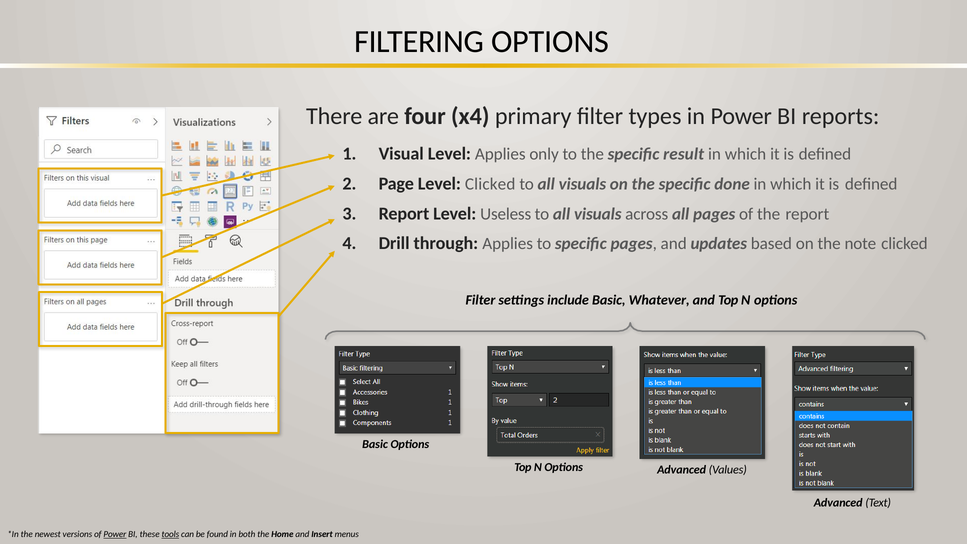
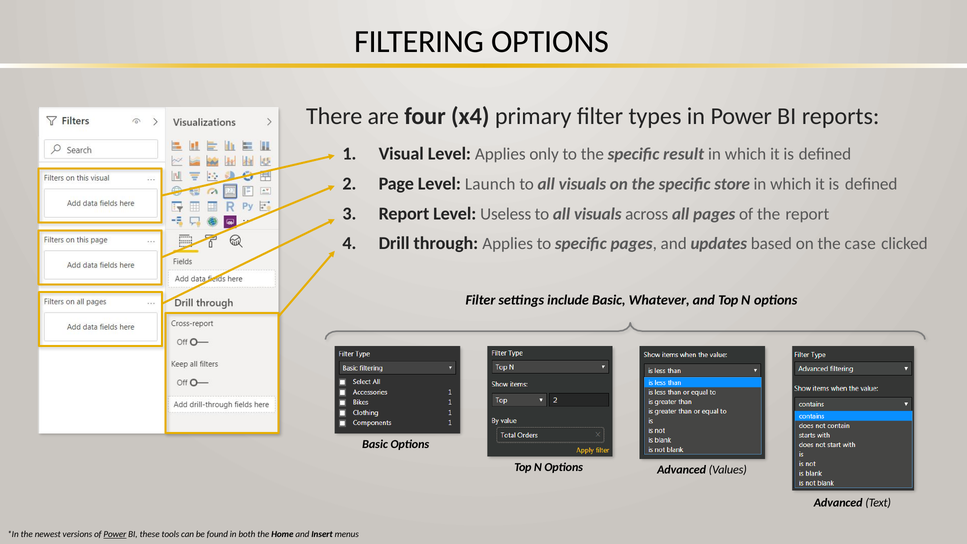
Level Clicked: Clicked -> Launch (490, 184)
done: done -> store (732, 184)
note: note -> case (860, 244)
tools underline: present -> none (170, 534)
